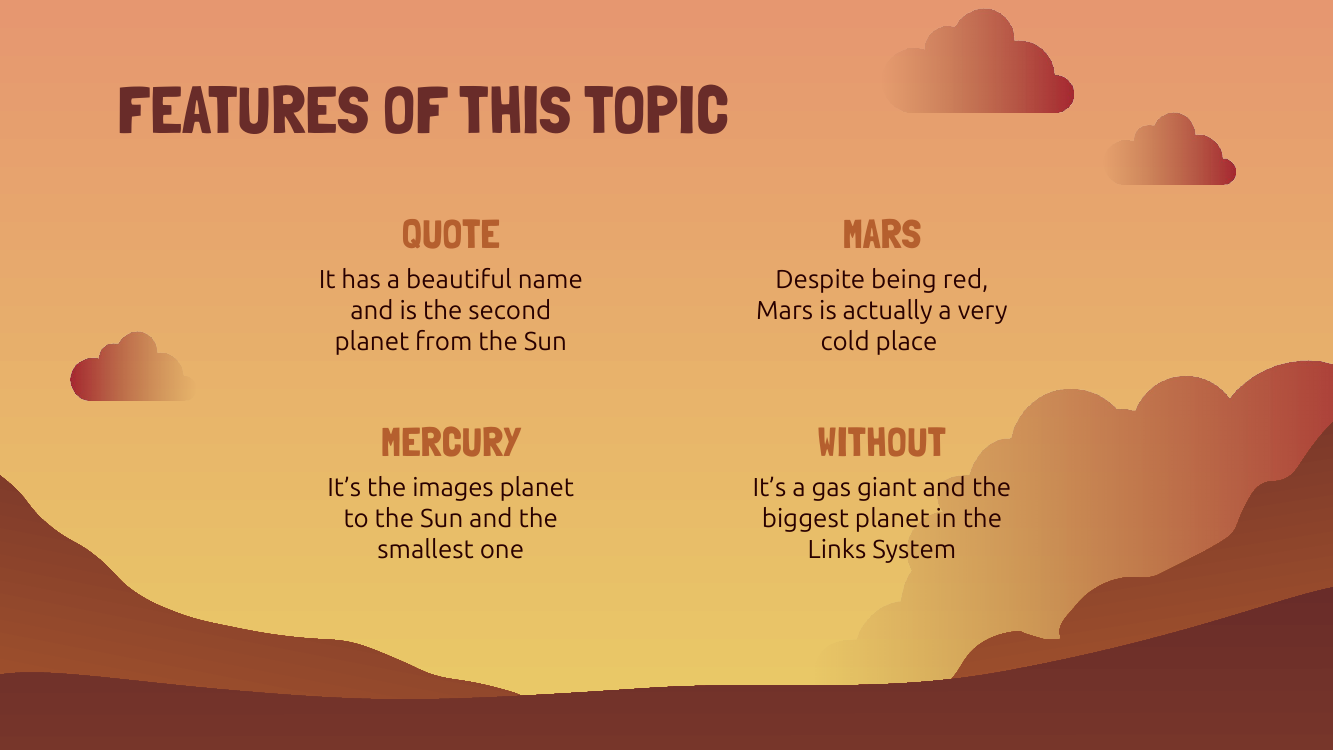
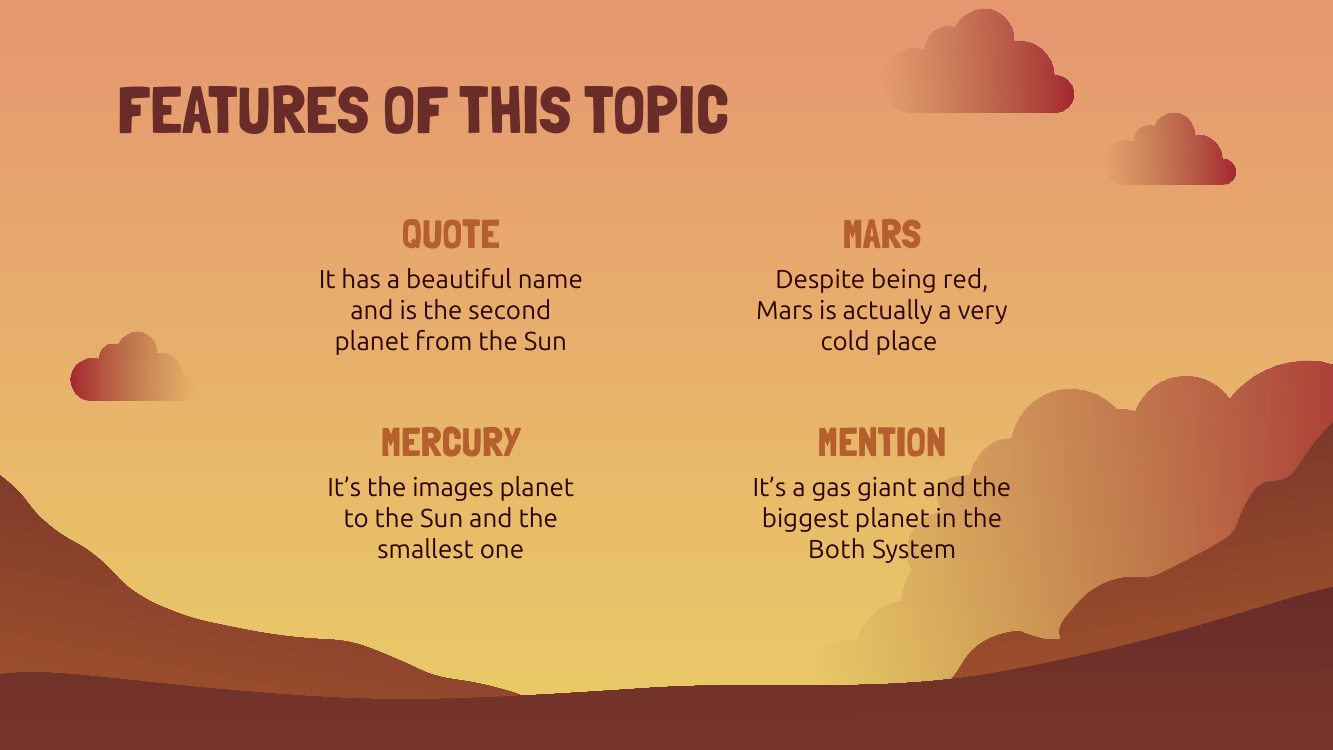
WITHOUT: WITHOUT -> MENTION (882, 443)
Links: Links -> Both (837, 550)
